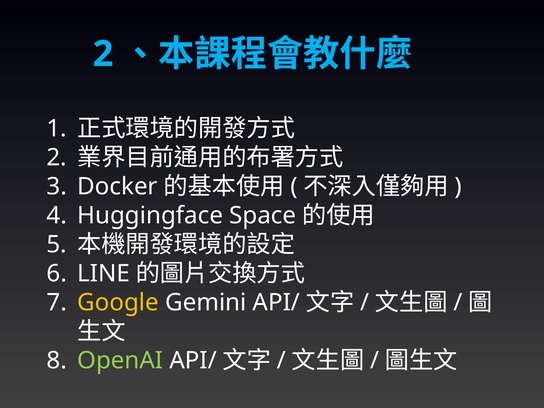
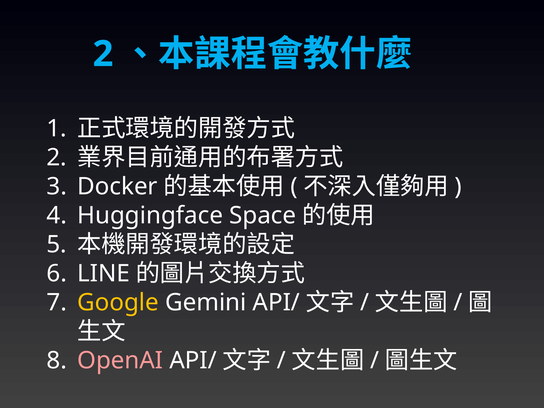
OpenAI colour: light green -> pink (120, 361)
